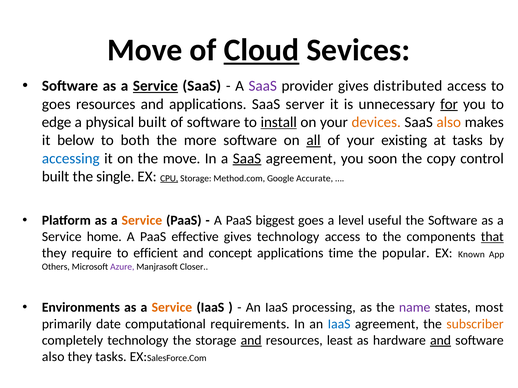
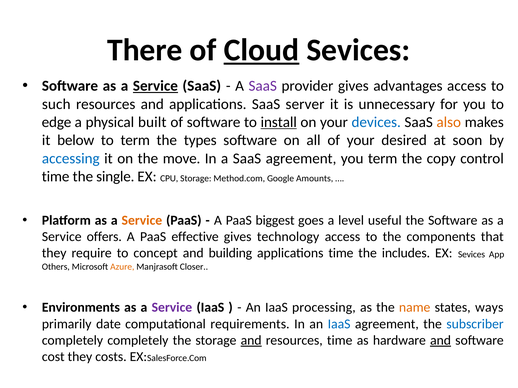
Move: Move -> There (145, 50)
distributed: distributed -> advantages (408, 86)
goes: goes -> such (56, 104)
for underline: present -> none (449, 104)
devices colour: orange -> blue (376, 122)
to both: both -> term (135, 140)
more: more -> types (200, 140)
all underline: present -> none (314, 140)
existing: existing -> desired (404, 140)
at tasks: tasks -> soon (467, 140)
SaaS underline: present -> none (247, 159)
you soon: soon -> term (383, 159)
built: built -> time (56, 177)
CPU underline: present -> none (169, 179)
Accurate: Accurate -> Amounts (315, 179)
home: home -> offers (104, 237)
that underline: present -> none (492, 237)
efficient: efficient -> concept (156, 253)
concept: concept -> building (230, 253)
popular: popular -> includes (406, 253)
EX Known: Known -> Sevices (472, 255)
Azure colour: purple -> orange (122, 267)
Service colour: orange -> purple (172, 308)
name colour: purple -> orange (415, 308)
most: most -> ways (489, 308)
subscriber colour: orange -> blue (475, 324)
completely technology: technology -> completely (138, 341)
resources least: least -> time (340, 341)
also: also -> cost (53, 357)
they tasks: tasks -> costs (111, 357)
